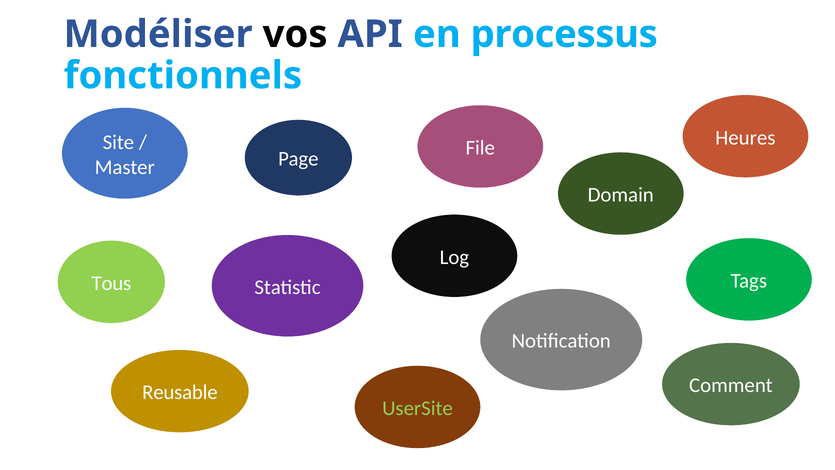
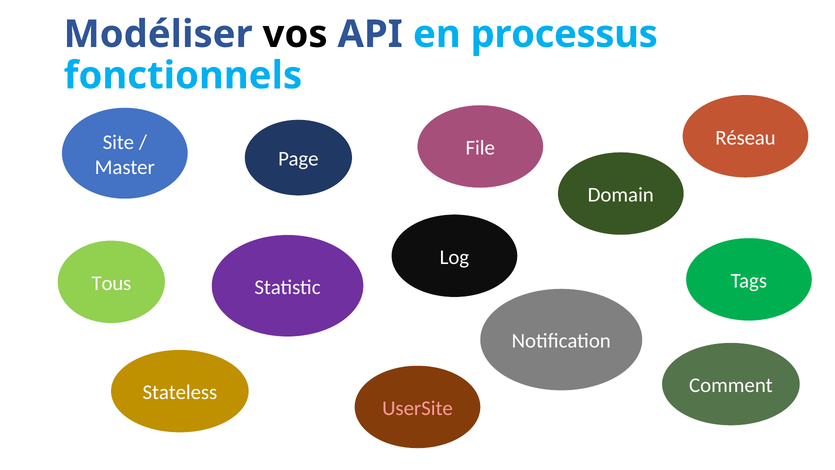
Heures: Heures -> Réseau (745, 138)
Reusable: Reusable -> Stateless (180, 392)
UserSite colour: light green -> pink (417, 408)
